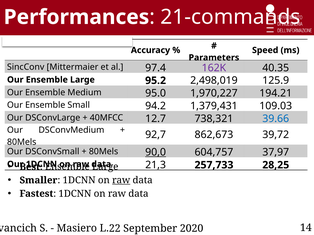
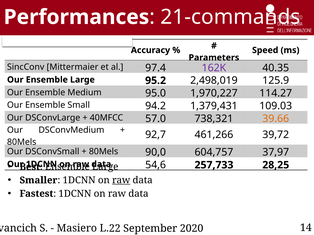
194.21: 194.21 -> 114.27 (276, 93)
12.7: 12.7 -> 57.0 (156, 119)
39.66 colour: blue -> orange (276, 119)
862,673: 862,673 -> 461,266 (214, 135)
90,0 underline: present -> none (156, 153)
21,3: 21,3 -> 54,6 (156, 165)
